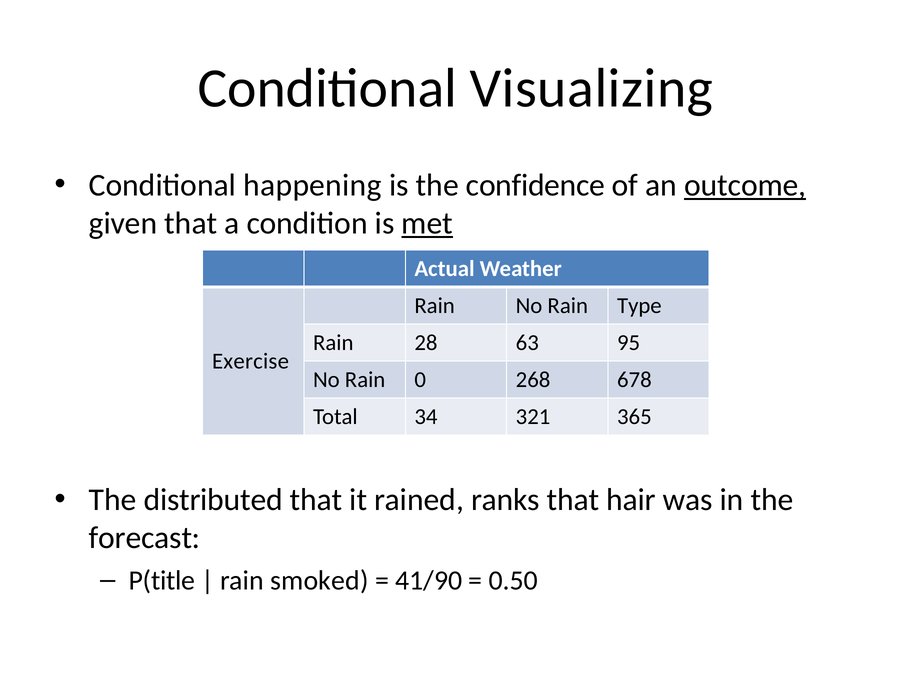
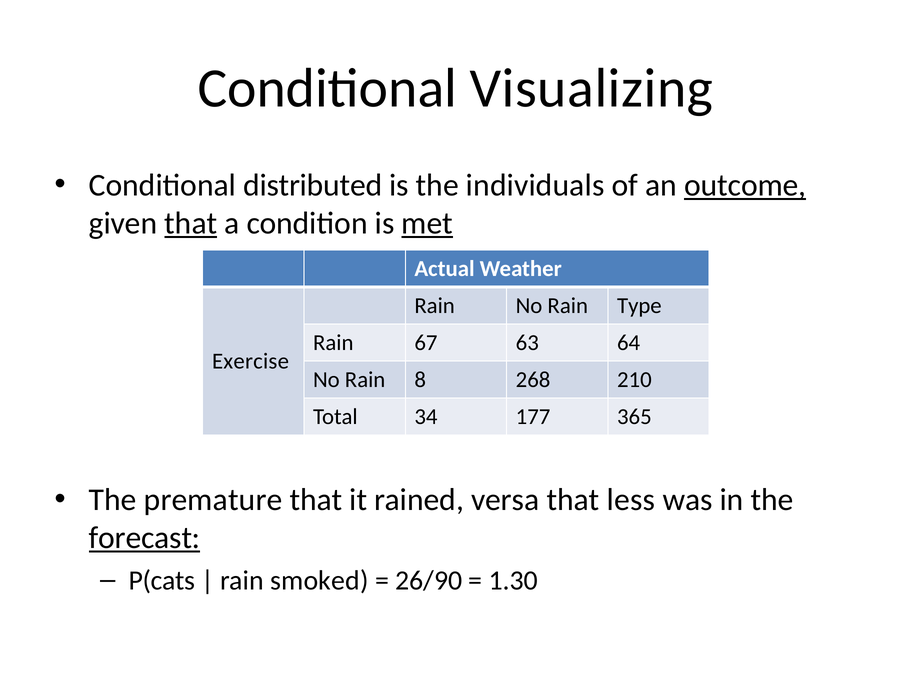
happening: happening -> distributed (313, 185)
confidence: confidence -> individuals (535, 185)
that underline: none -> present (191, 223)
28: 28 -> 67 (426, 343)
95: 95 -> 64 (629, 343)
0: 0 -> 8 (420, 380)
678: 678 -> 210 (634, 380)
321: 321 -> 177 (533, 417)
distributed: distributed -> premature (213, 500)
ranks: ranks -> versa (505, 500)
hair: hair -> less (631, 500)
forecast underline: none -> present (145, 538)
P(title: P(title -> P(cats (162, 581)
41/90: 41/90 -> 26/90 (429, 581)
0.50: 0.50 -> 1.30 (513, 581)
